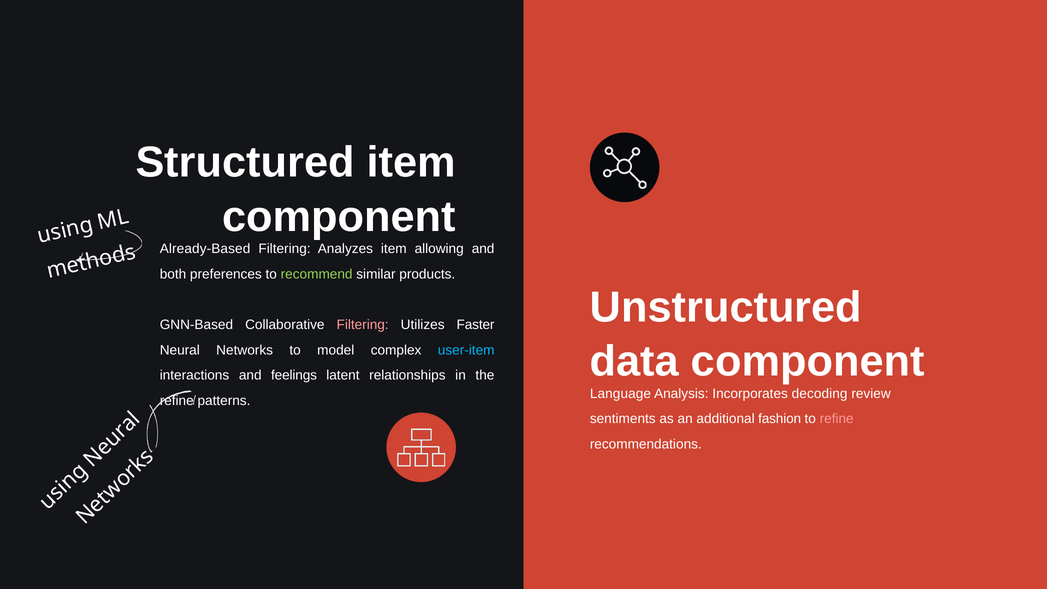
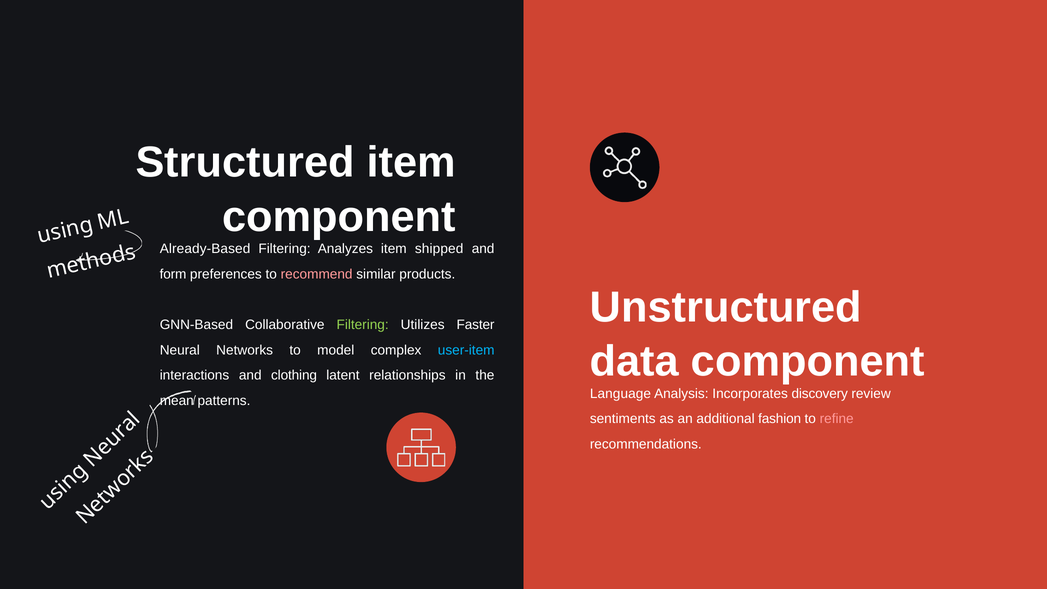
allowing: allowing -> shipped (439, 249)
both: both -> form (173, 274)
recommend colour: light green -> pink (317, 274)
Filtering colour: pink -> light green (363, 325)
feelings: feelings -> clothing (294, 375)
decoding: decoding -> discovery (820, 393)
refine: refine -> mean (177, 401)
